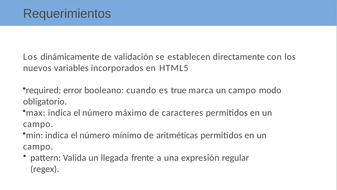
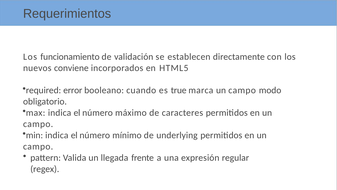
dinámicamente: dinámicamente -> funcionamiento (70, 57)
variables: variables -> conviene (71, 68)
aritméticas: aritméticas -> underlying (177, 135)
